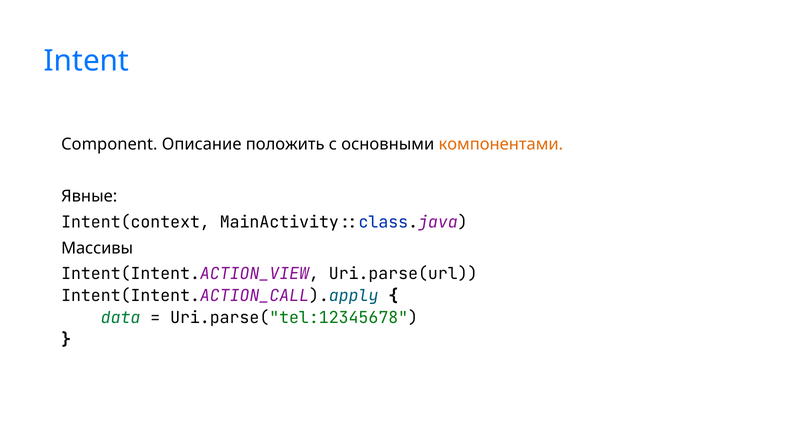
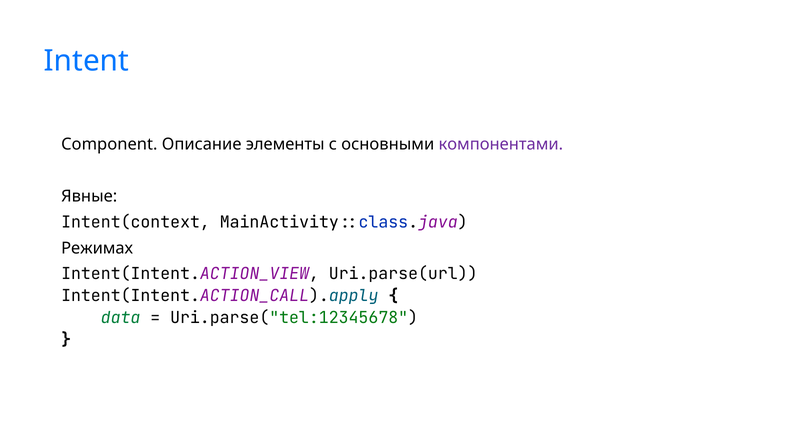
положить: положить -> элементы (285, 144)
компонентами colour: orange -> purple (501, 144)
Массивы: Массивы -> Режимах (97, 248)
